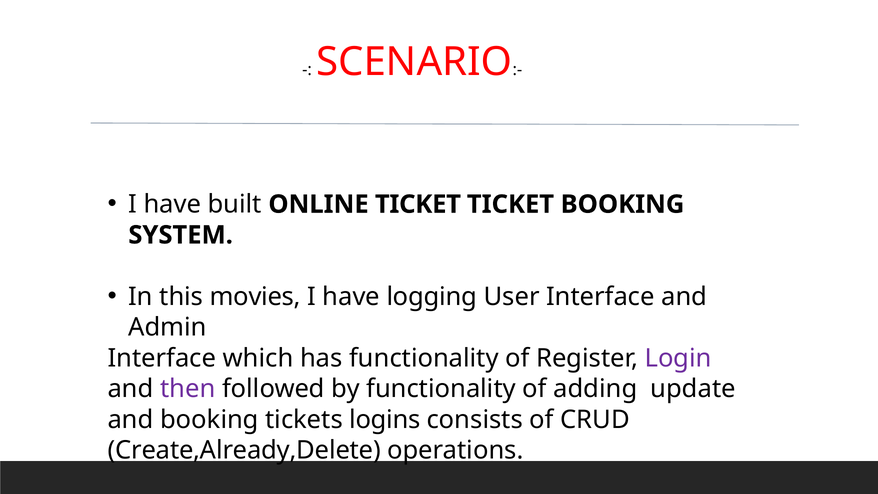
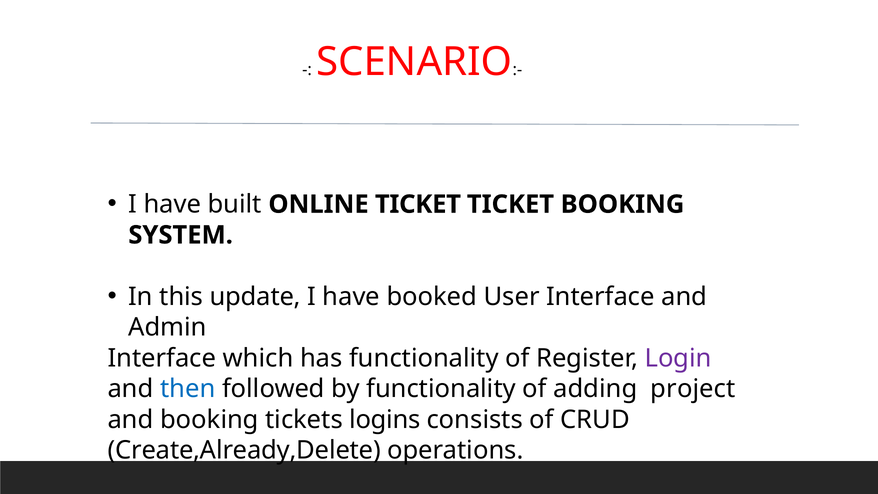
movies: movies -> update (255, 297)
logging: logging -> booked (432, 297)
then colour: purple -> blue (188, 389)
update: update -> project (693, 389)
